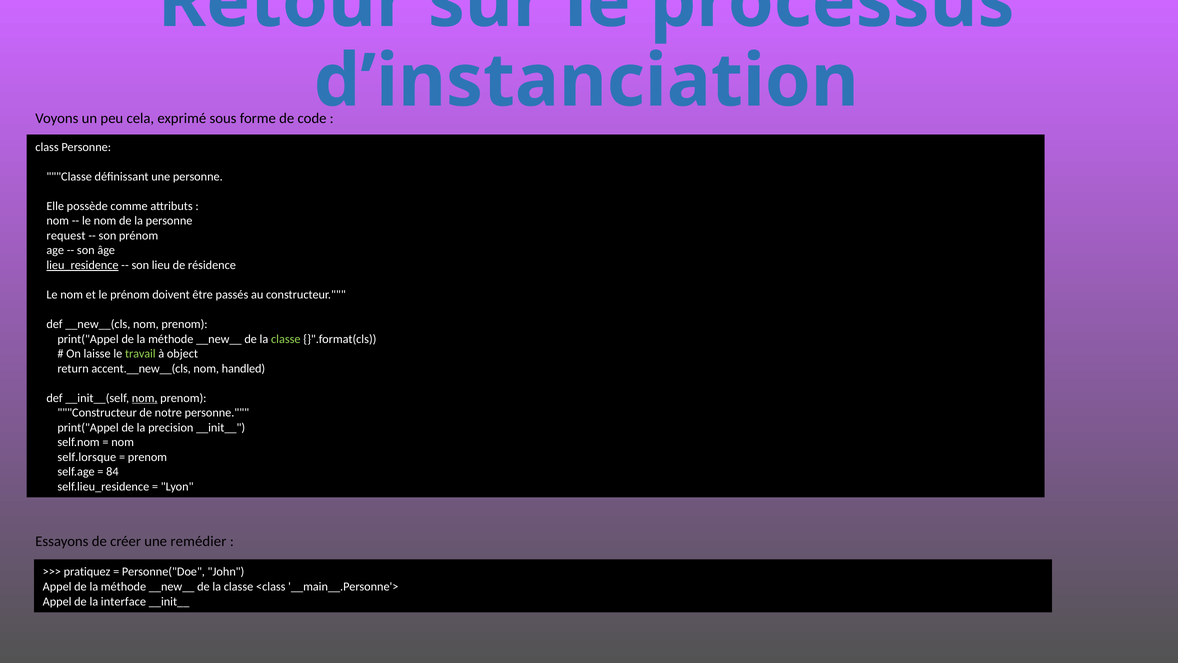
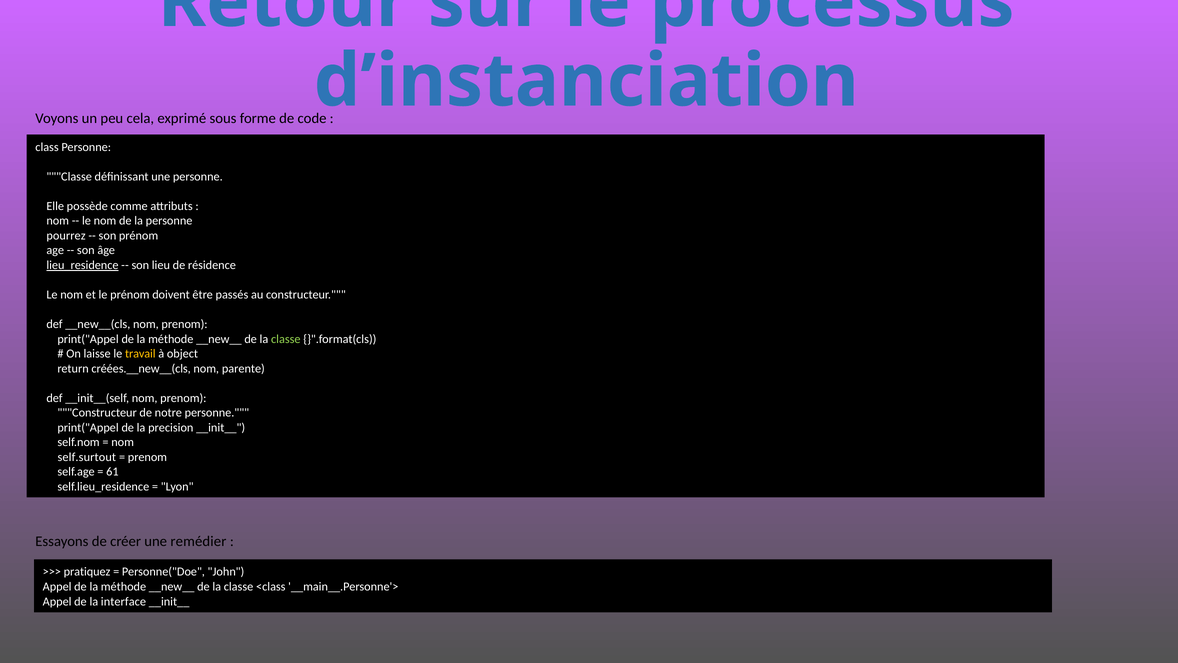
request: request -> pourrez (66, 236)
travail colour: light green -> yellow (140, 354)
accent.__new__(cls: accent.__new__(cls -> créées.__new__(cls (141, 368)
handled: handled -> parente (243, 368)
nom underline: present -> none (145, 398)
self.lorsque: self.lorsque -> self.surtout (87, 457)
84: 84 -> 61 (112, 472)
